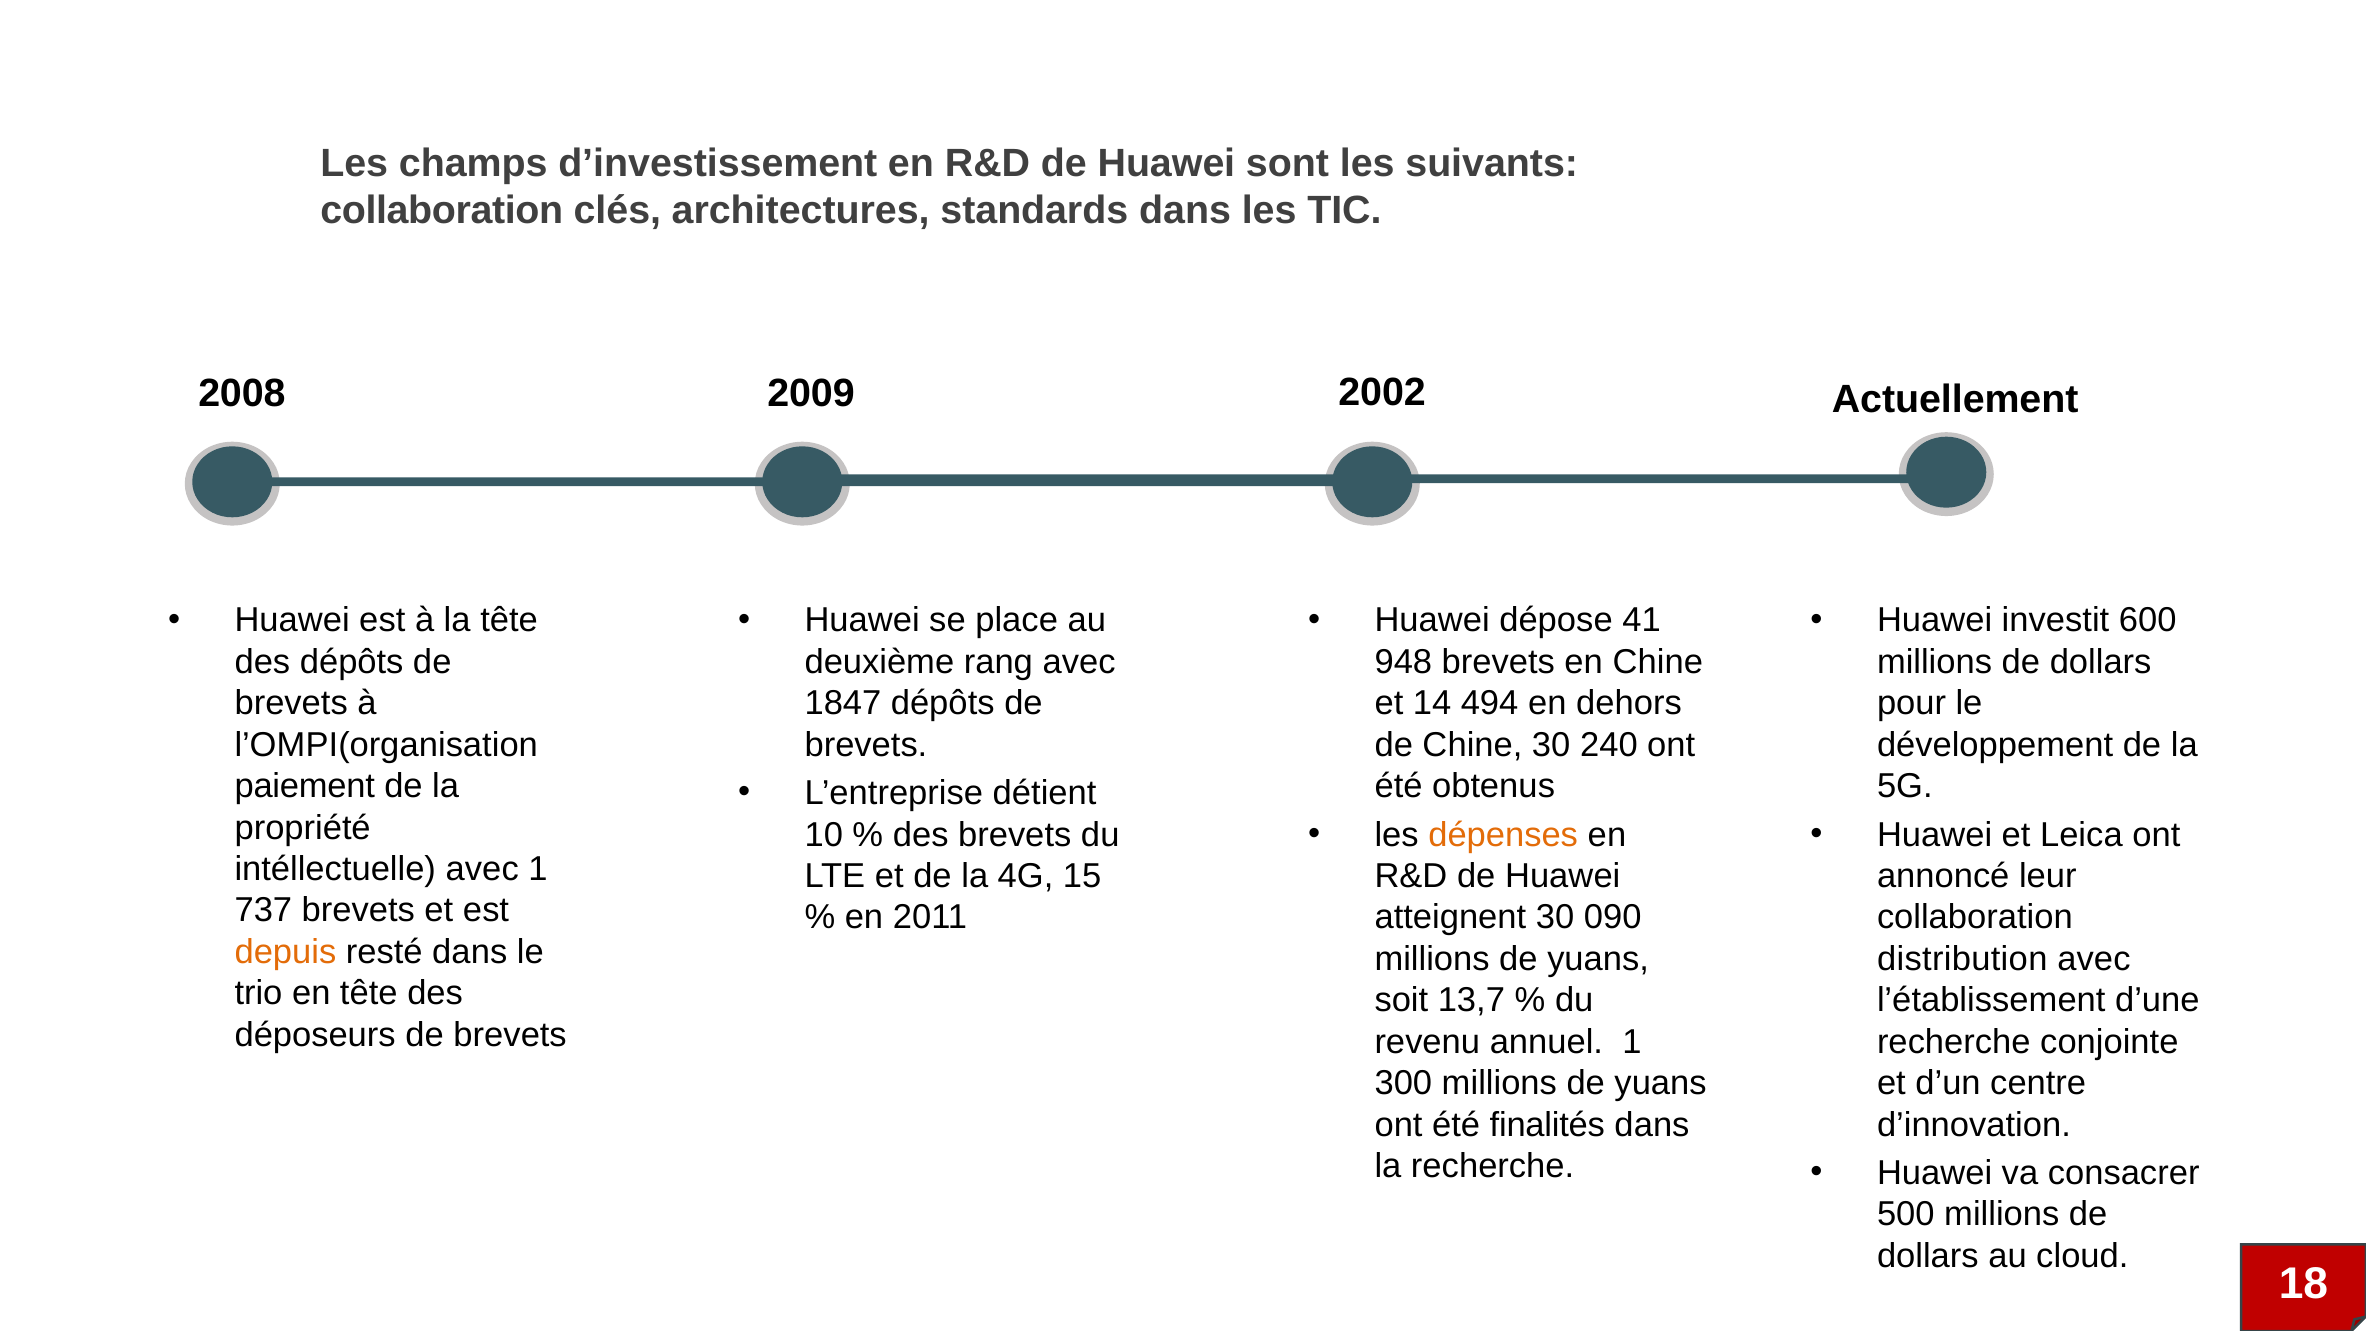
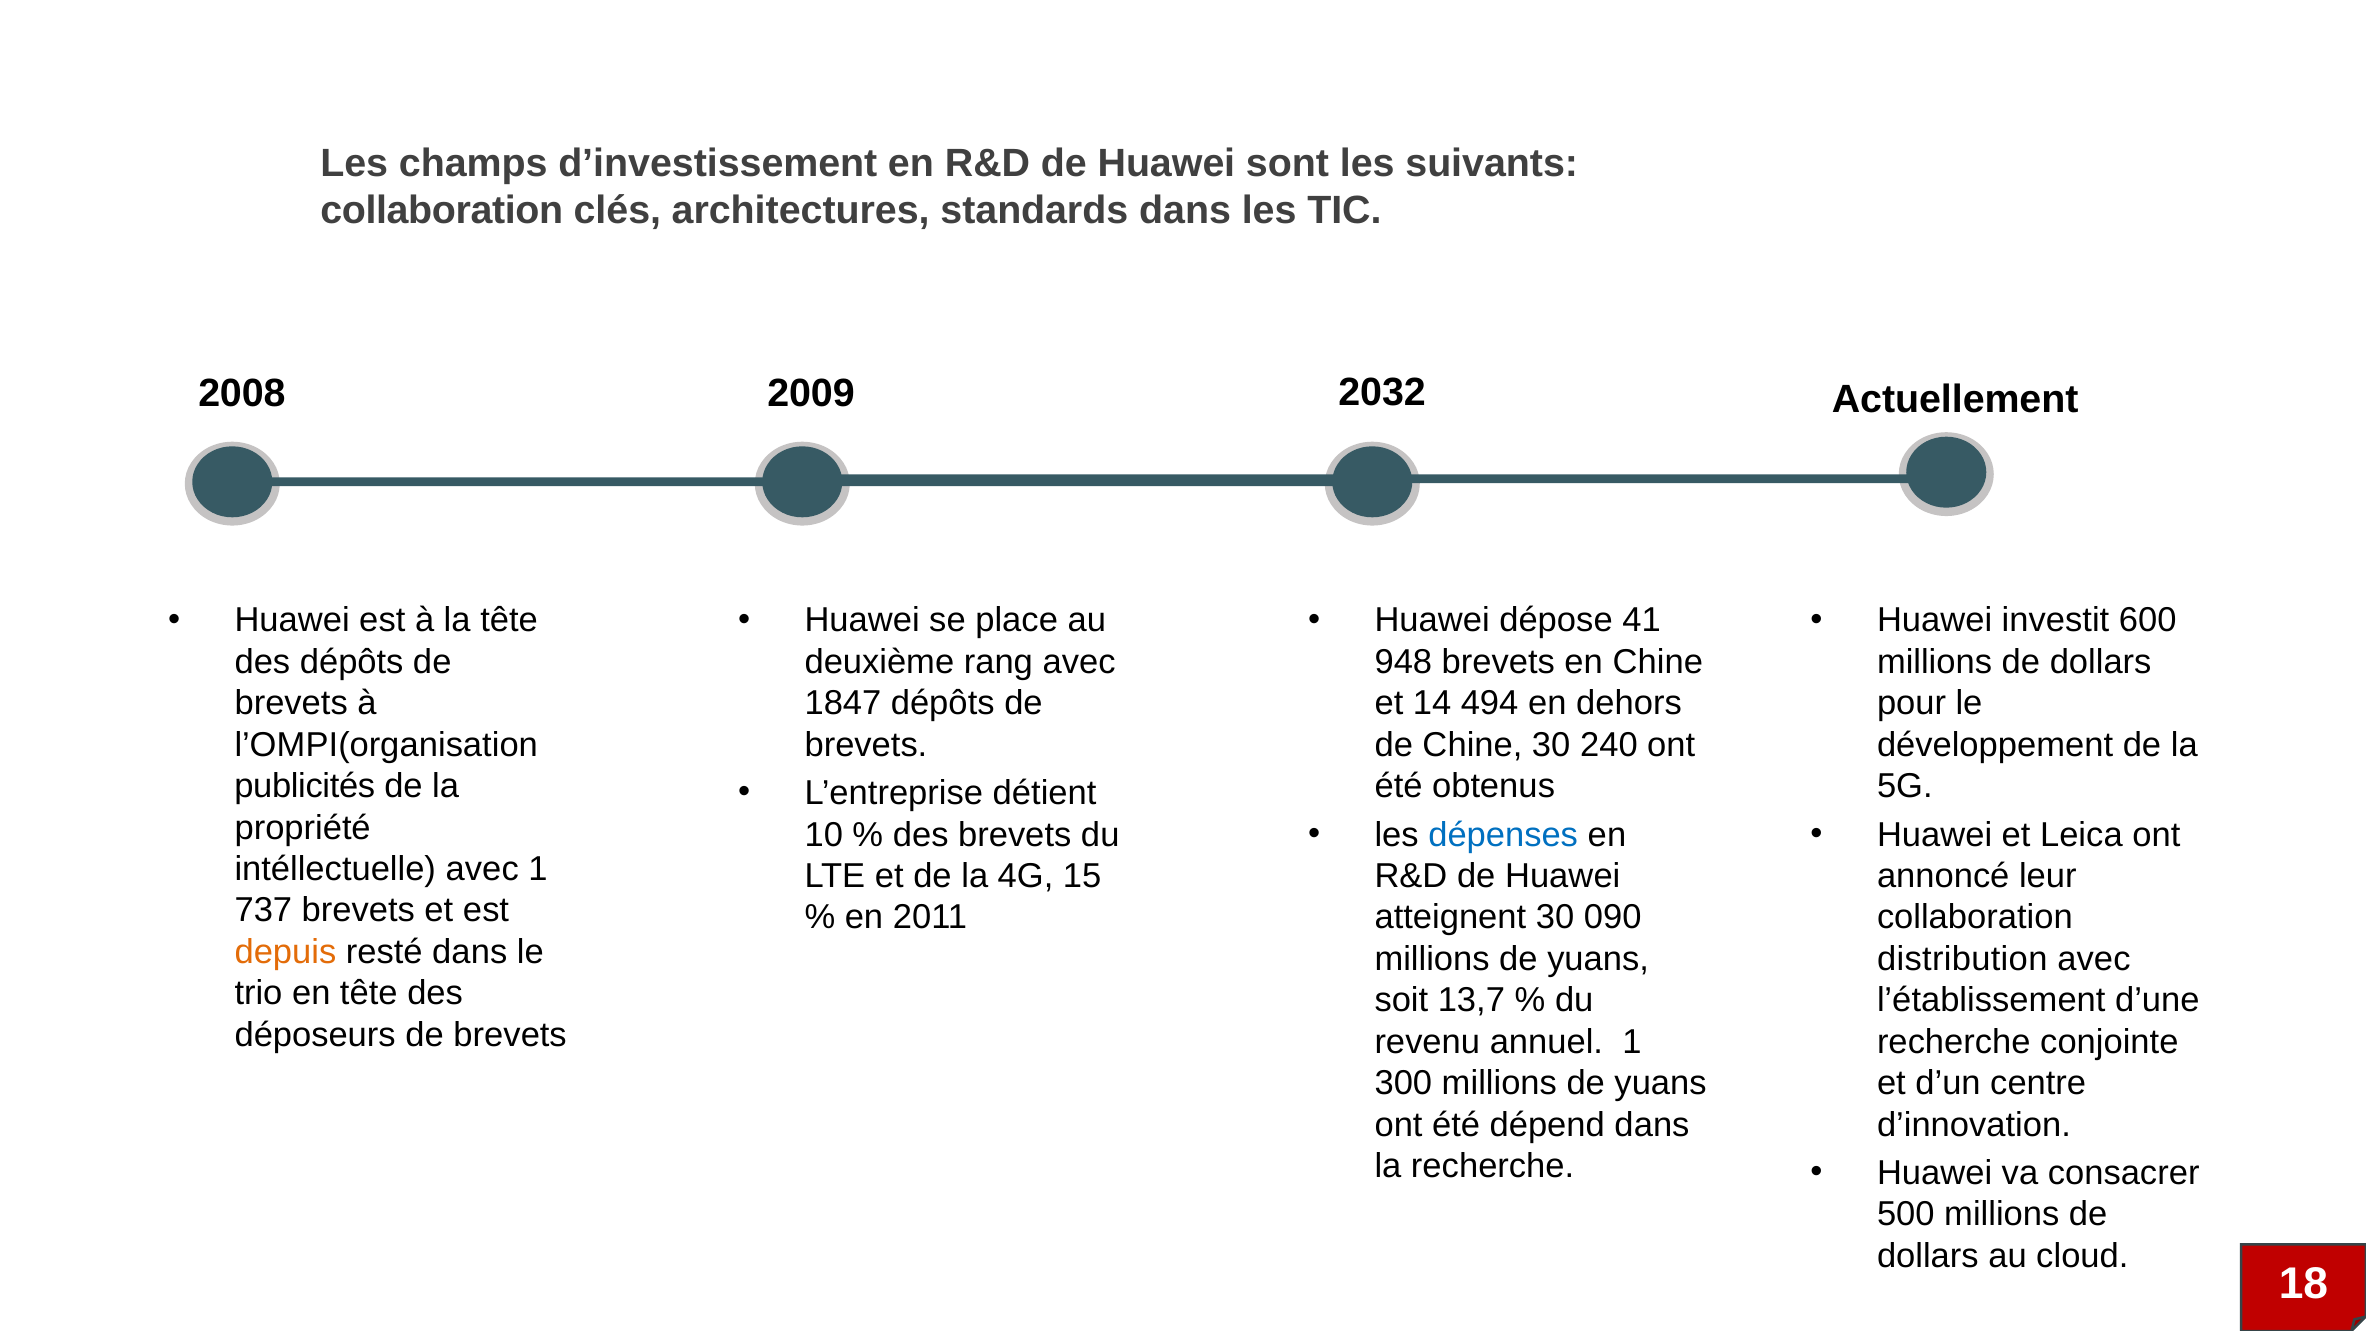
2002: 2002 -> 2032 (1382, 393)
paiement: paiement -> publicités (305, 786)
dépenses colour: orange -> blue (1503, 835)
finalités: finalités -> dépend (1547, 1125)
